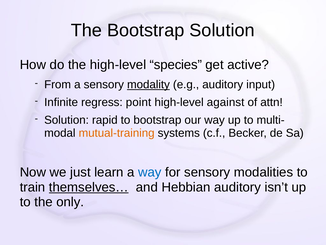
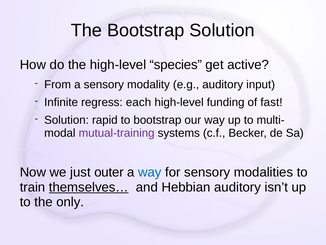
modality underline: present -> none (148, 85)
point: point -> each (139, 102)
against: against -> funding (226, 102)
attn: attn -> fast (271, 102)
mutual-training colour: orange -> purple (117, 133)
learn: learn -> outer (109, 172)
